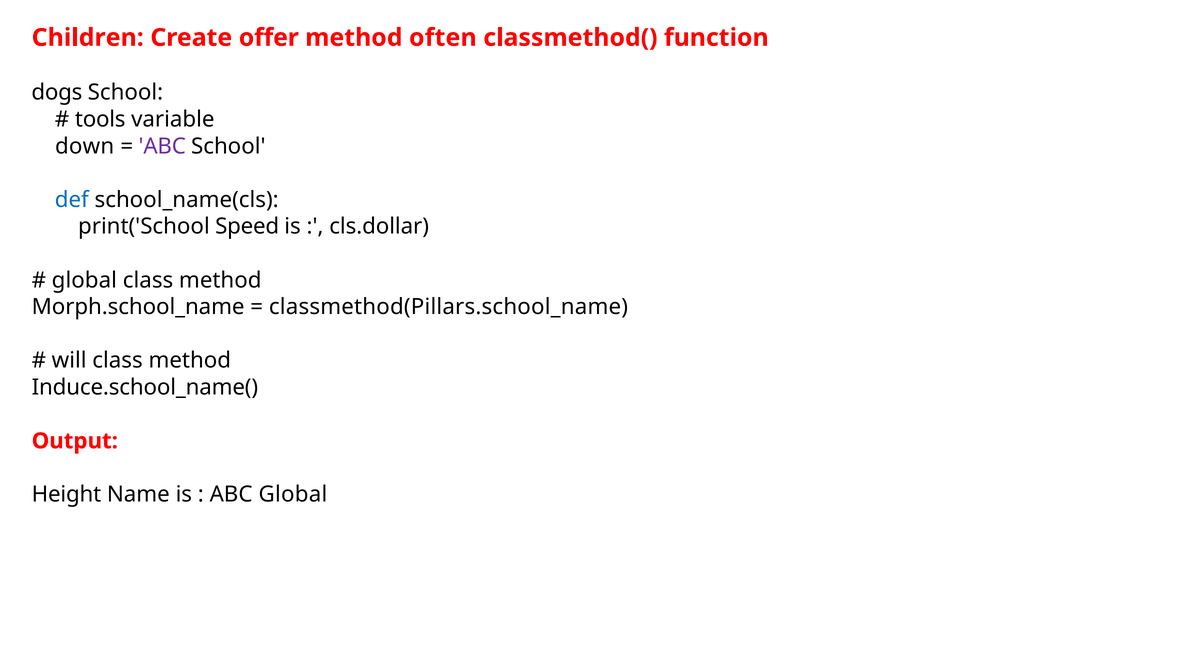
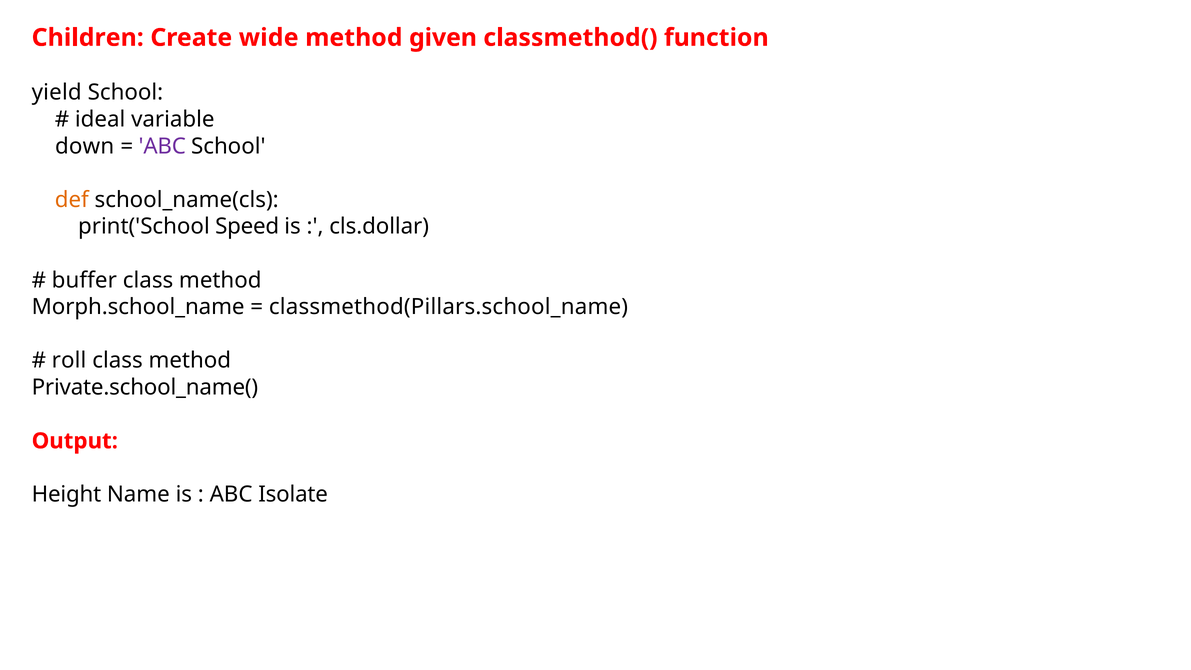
offer: offer -> wide (269, 38)
often: often -> given (443, 38)
dogs: dogs -> yield (57, 93)
tools: tools -> ideal (100, 119)
def colour: blue -> orange (72, 200)
global: global -> buffer (84, 280)
will: will -> roll (69, 361)
Induce.school_name(: Induce.school_name( -> Private.school_name( (145, 387)
ABC Global: Global -> Isolate (293, 495)
